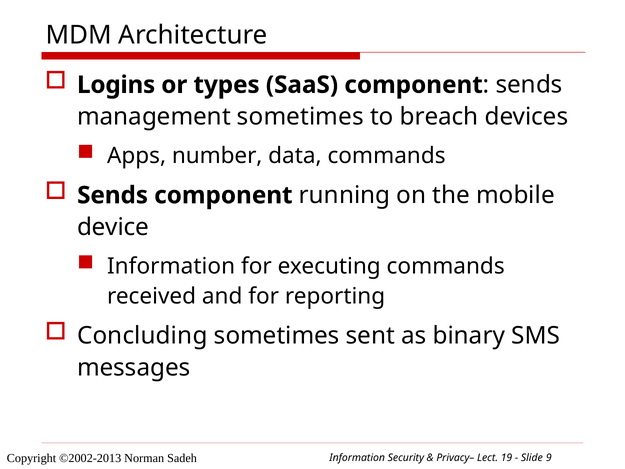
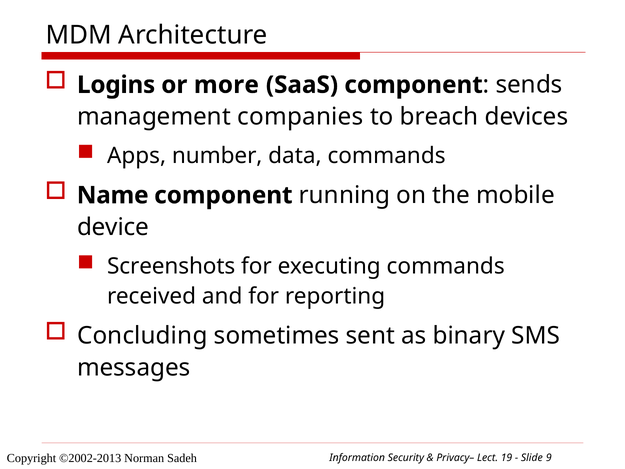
types: types -> more (226, 85)
management sometimes: sometimes -> companies (300, 117)
Sends: Sends -> Name (113, 195)
Information: Information -> Screenshots (171, 266)
